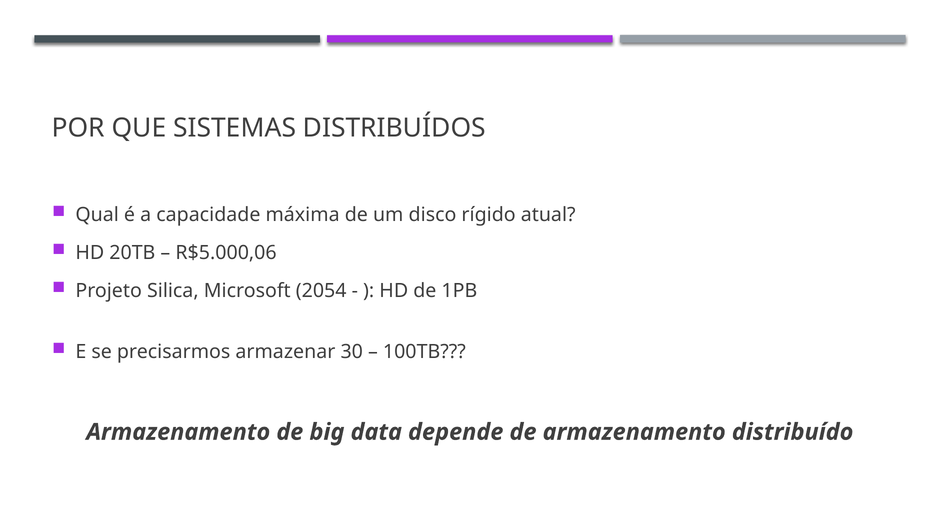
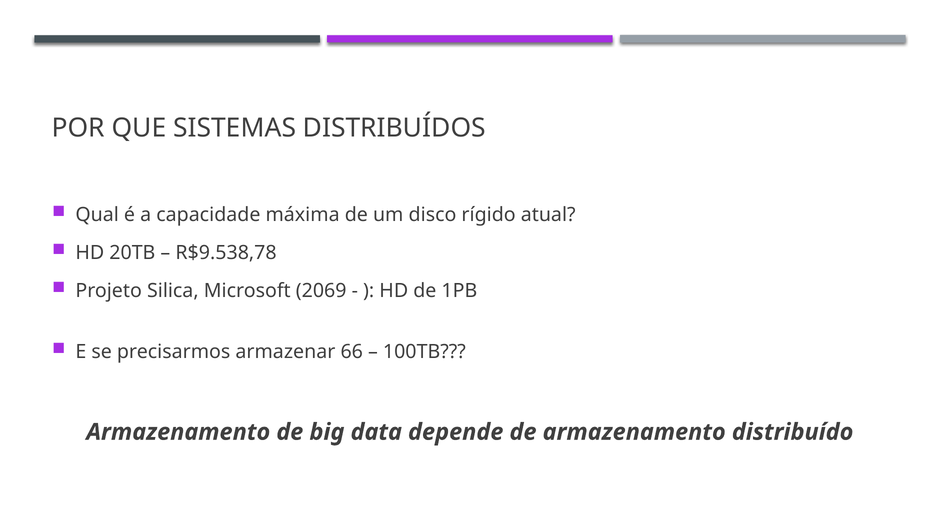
R$5.000,06: R$5.000,06 -> R$9.538,78 (226, 253)
2054: 2054 -> 2069 (321, 291)
30: 30 -> 66 (352, 351)
